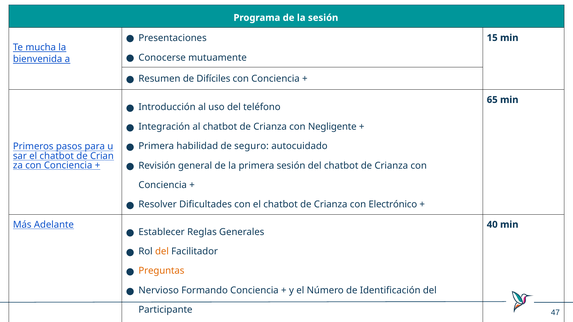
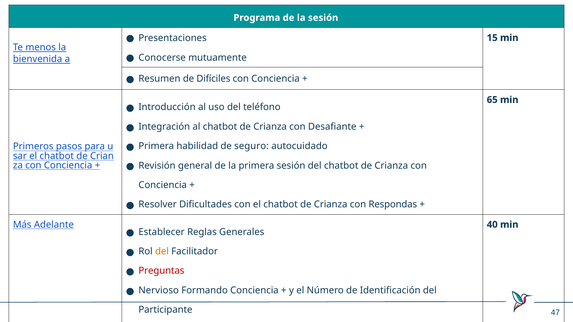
mucha: mucha -> menos (41, 47)
Negligente: Negligente -> Desafiante (332, 127)
Electrónico: Electrónico -> Respondas (393, 205)
Preguntas colour: orange -> red (161, 271)
